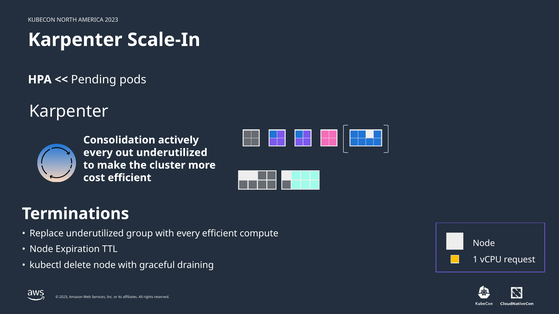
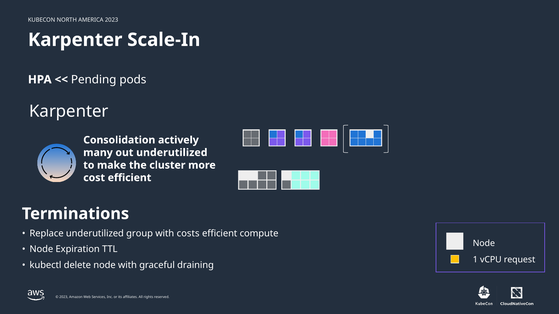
every: every -> many (98, 153)
with every: every -> costs (188, 234)
